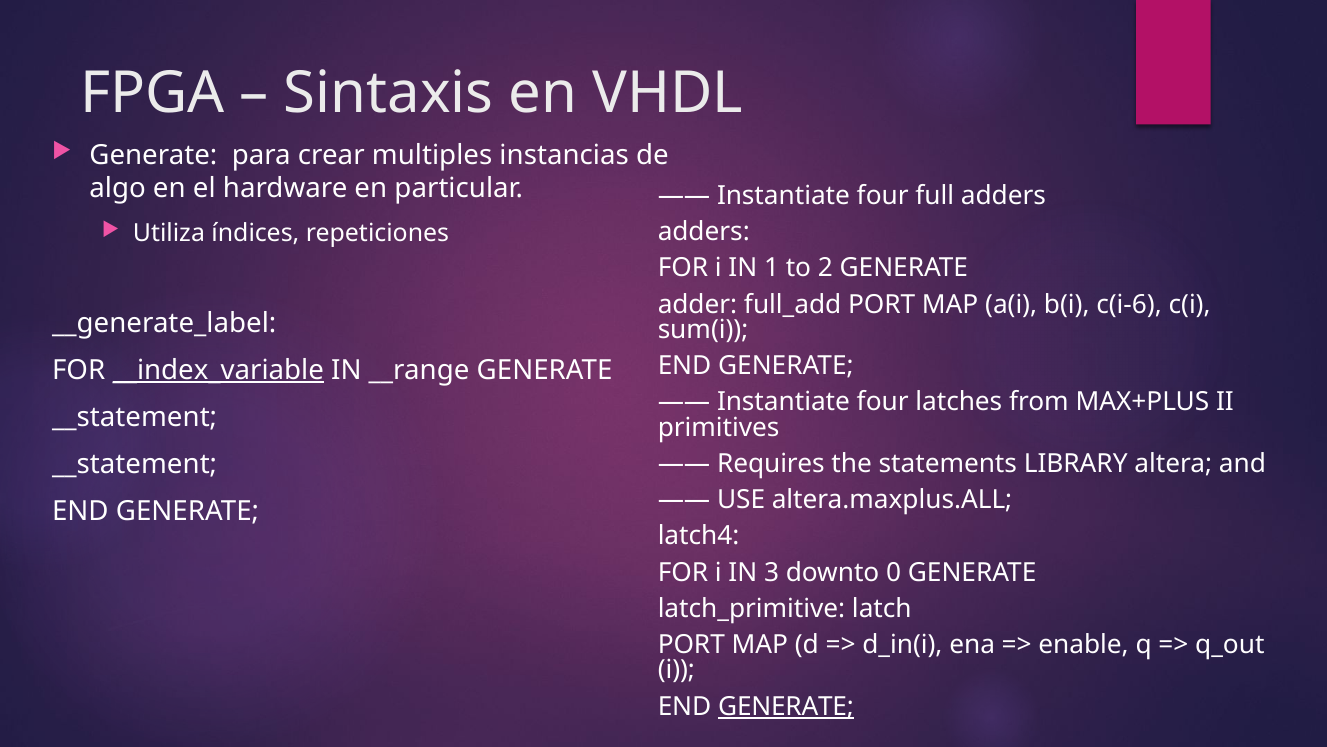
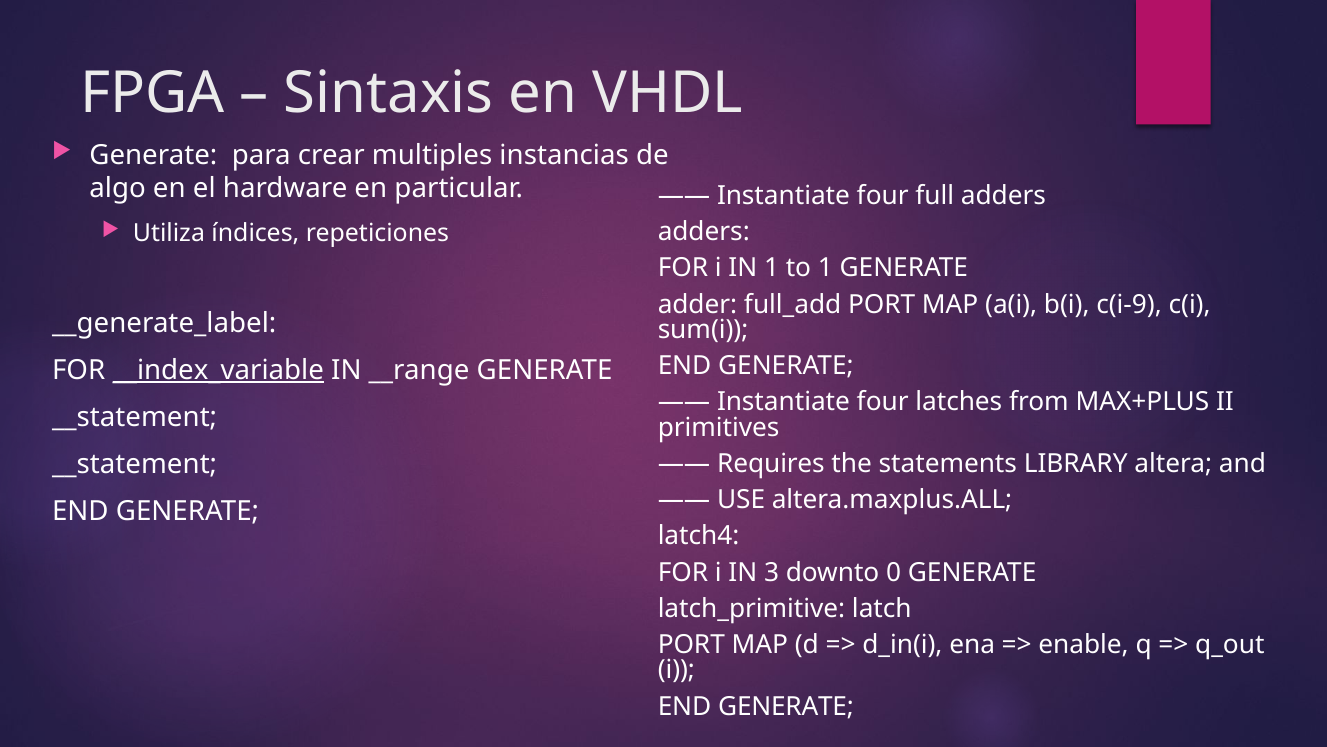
to 2: 2 -> 1 (825, 268)
c(i-6: c(i-6 -> c(i-9 (1129, 304)
GENERATE underline: present -> none (786, 706)
